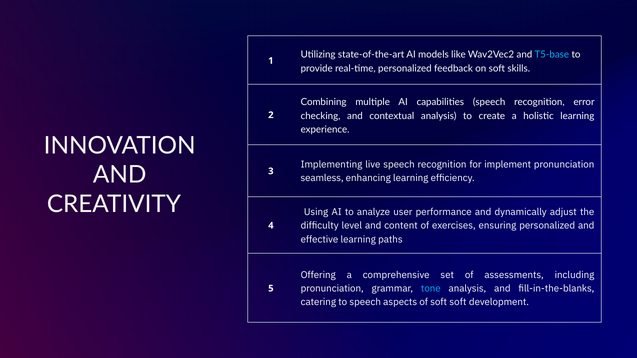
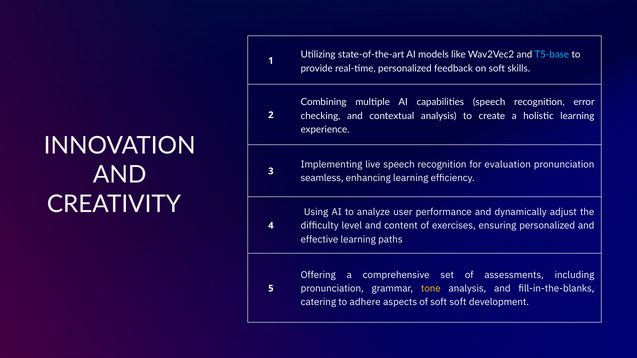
implement: implement -> evaluation (508, 165)
tone colour: light blue -> yellow (431, 289)
to speech: speech -> adhere (365, 302)
